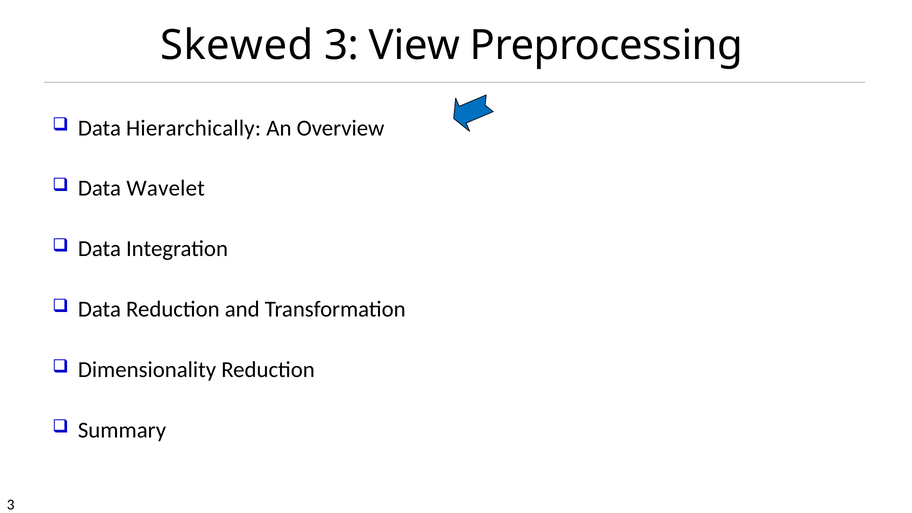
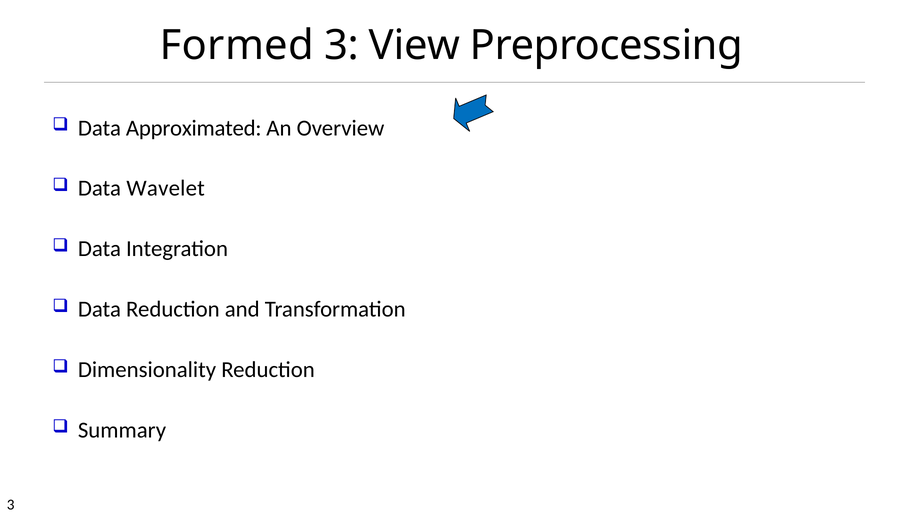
Skewed: Skewed -> Formed (237, 46)
Hierarchically: Hierarchically -> Approximated (194, 128)
